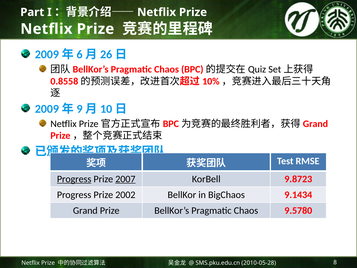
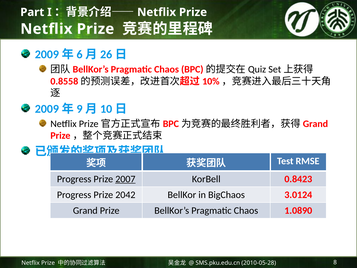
Progress underline: present -> none (74, 179)
9.8723: 9.8723 -> 0.8423 (298, 179)
2002: 2002 -> 2042 (125, 195)
9.1434: 9.1434 -> 3.0124 (298, 195)
9.5780: 9.5780 -> 1.0890 (298, 210)
